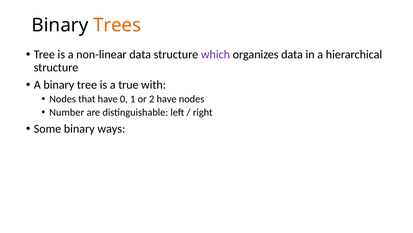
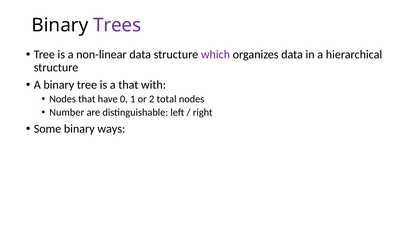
Trees colour: orange -> purple (117, 25)
a true: true -> that (128, 85)
2 have: have -> total (167, 99)
